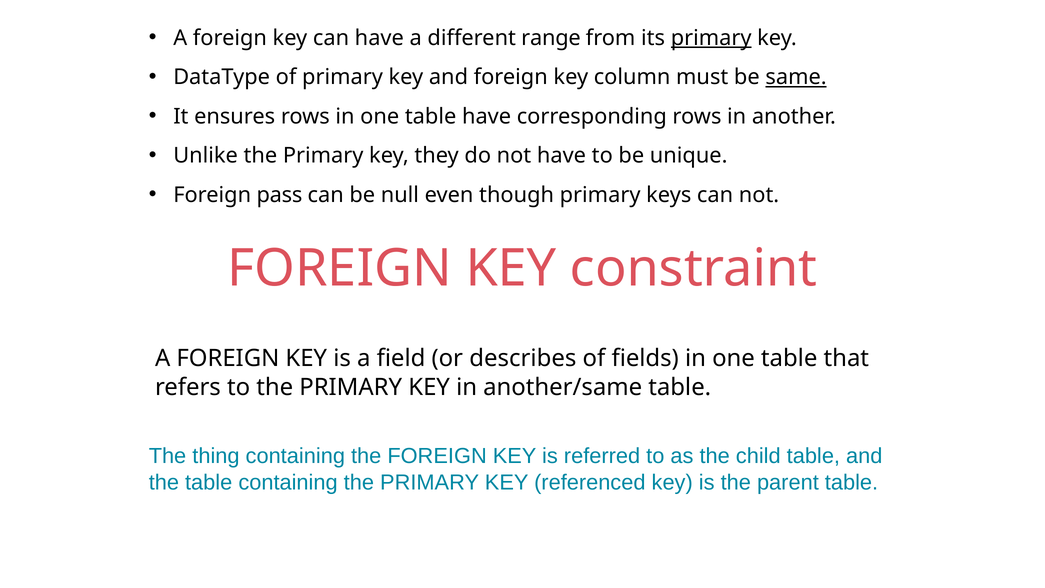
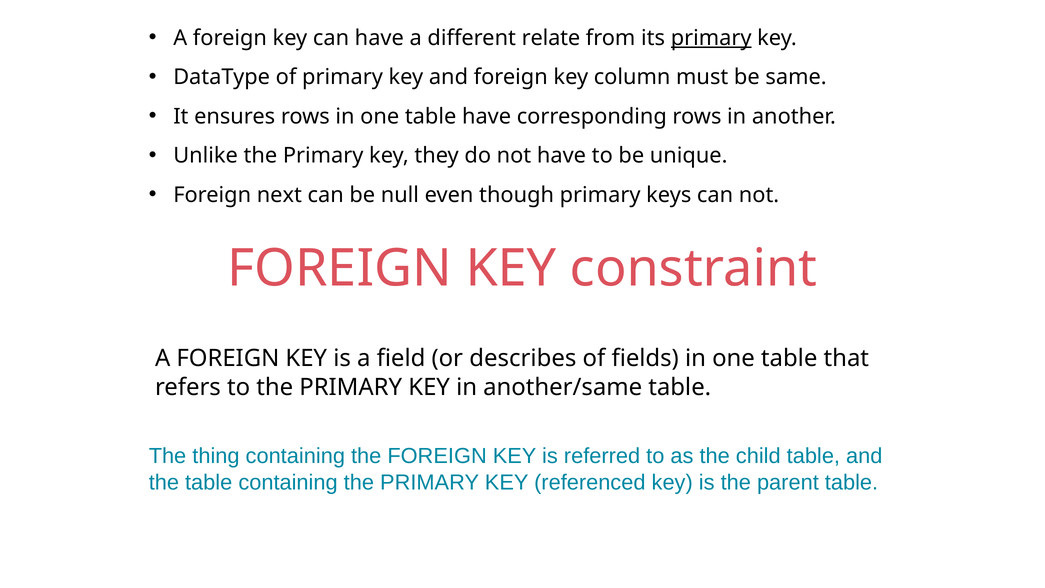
range: range -> relate (551, 38)
same underline: present -> none (796, 77)
pass: pass -> next (279, 195)
